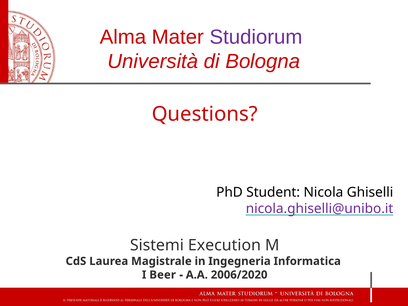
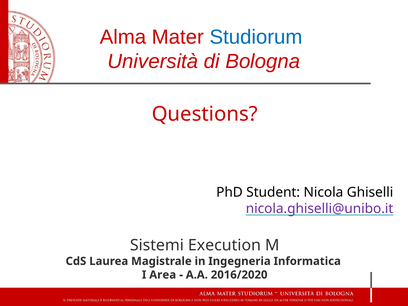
Studiorum colour: purple -> blue (256, 37)
Beer: Beer -> Area (163, 275)
2006/2020: 2006/2020 -> 2016/2020 (239, 275)
